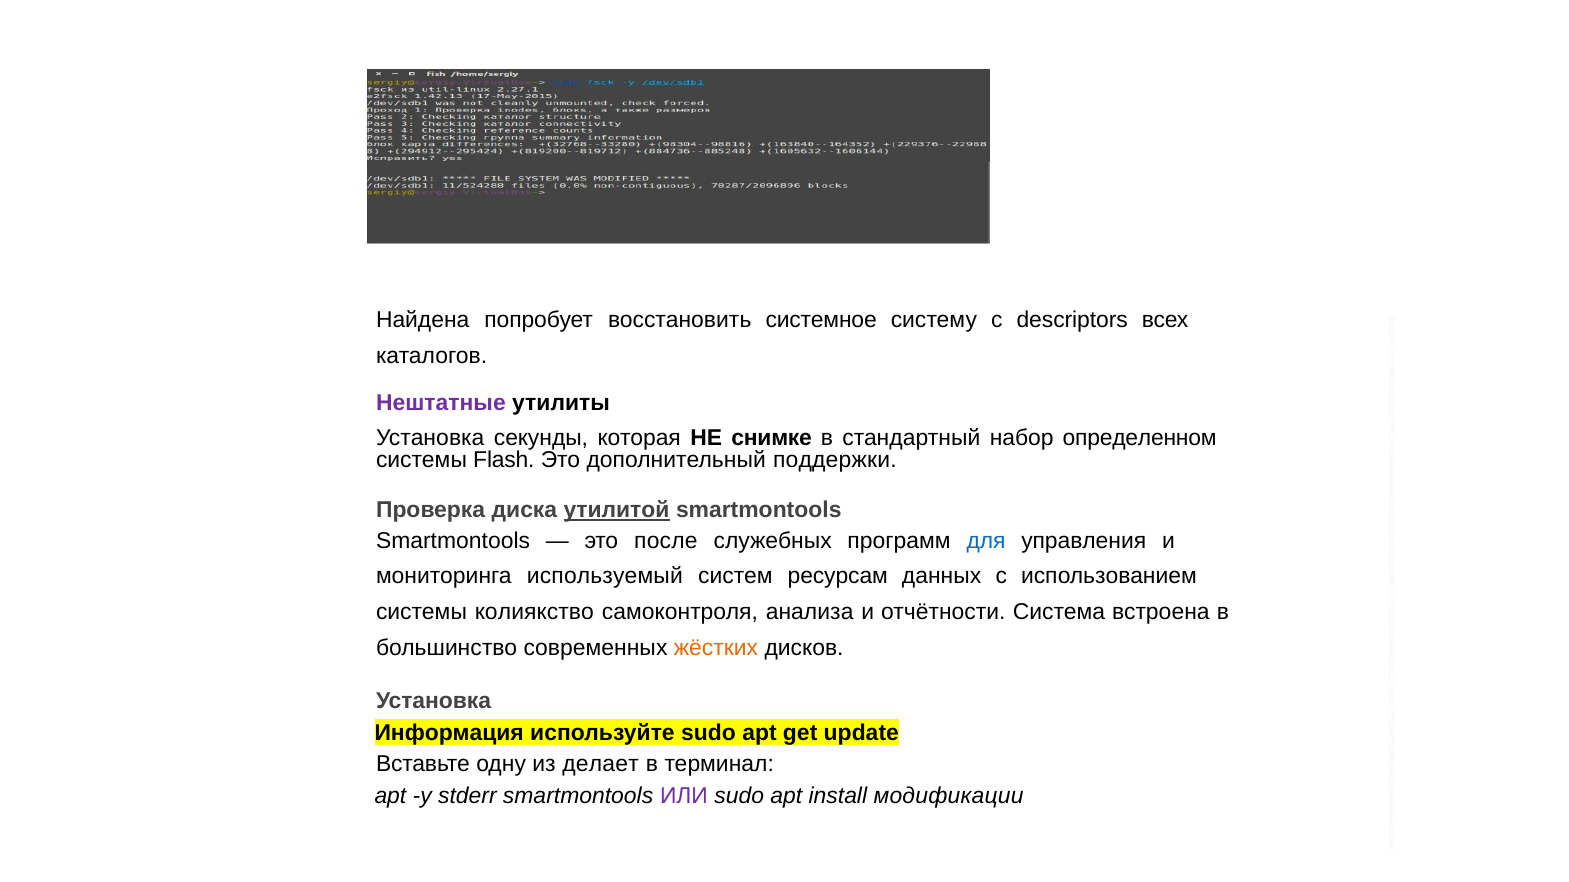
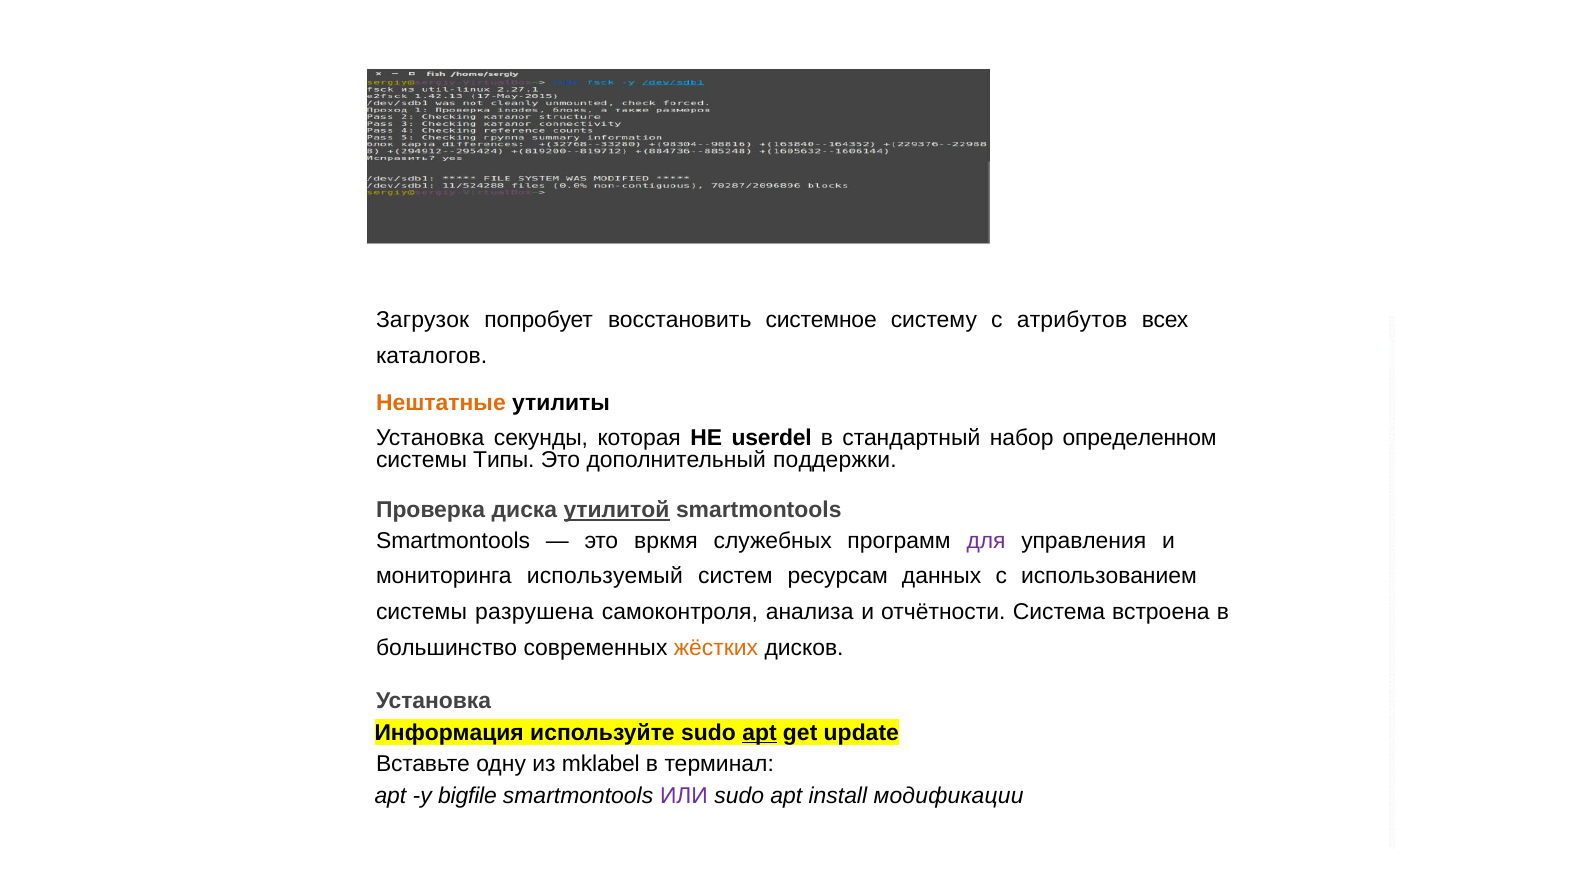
Найдена: Найдена -> Загрузок (423, 320)
descriptors: descriptors -> атрибутов (1072, 320)
Нештатные colour: purple -> orange (441, 404)
снимке: снимке -> userdel (772, 439)
Flash: Flash -> Типы (504, 460)
после: после -> вркмя (666, 541)
для colour: blue -> purple (986, 541)
колиякство: колиякство -> разрушена (534, 612)
apt underline: none -> present (759, 733)
делает: делает -> mklabel (601, 765)
stderr: stderr -> bigfile (467, 796)
